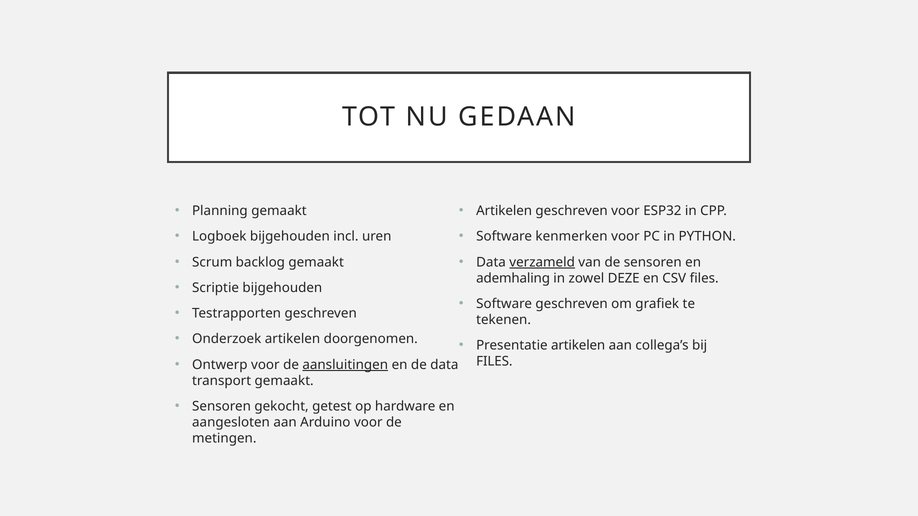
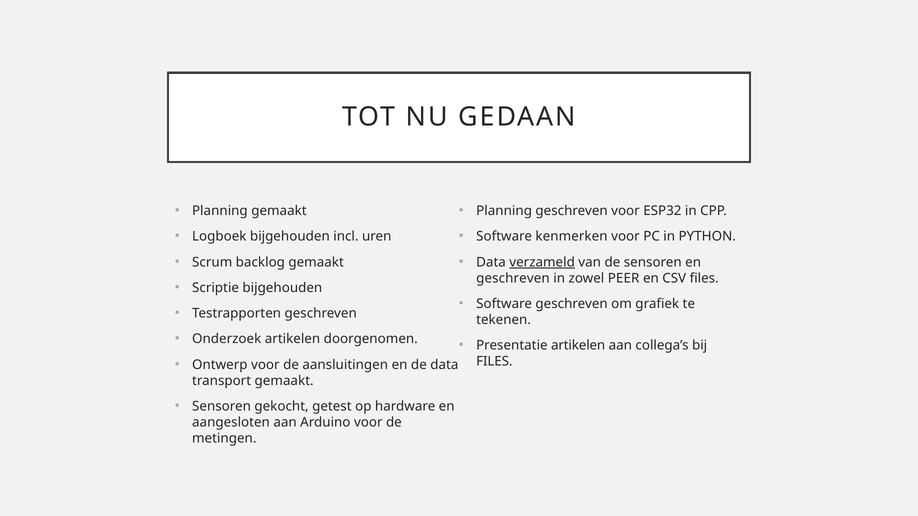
Artikelen: Artikelen -> Planning (504, 211)
ademhaling: ademhaling -> geschreven (513, 278)
DEZE: DEZE -> PEER (624, 278)
aansluitingen underline: present -> none (345, 365)
